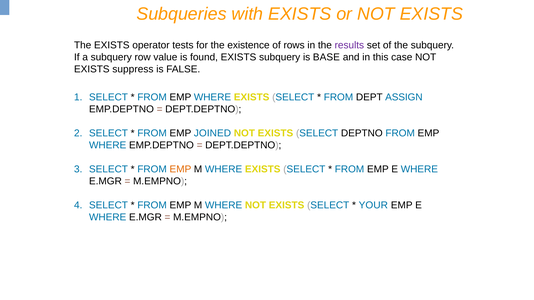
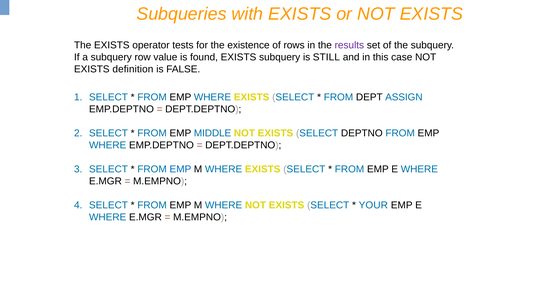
BASE: BASE -> STILL (326, 57)
suppress: suppress -> definition (133, 69)
JOINED: JOINED -> MIDDLE (213, 134)
EMP colour: orange -> blue (180, 170)
